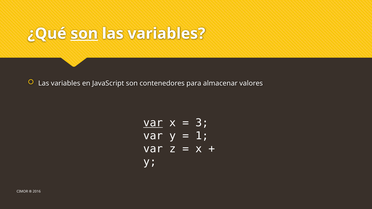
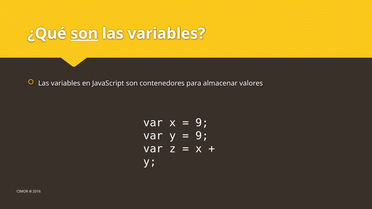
var underline: present -> none (153, 123)
3: 3 -> 9 (202, 123)
1: 1 -> 9 (202, 136)
